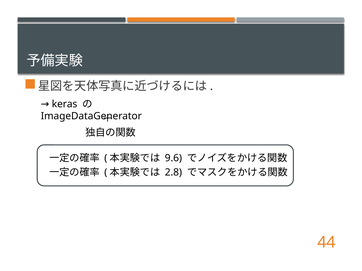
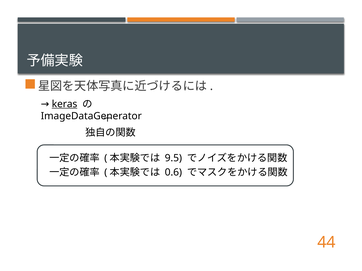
keras underline: none -> present (65, 104)
9.6: 9.6 -> 9.5 (173, 158)
2.8: 2.8 -> 0.6 (173, 173)
